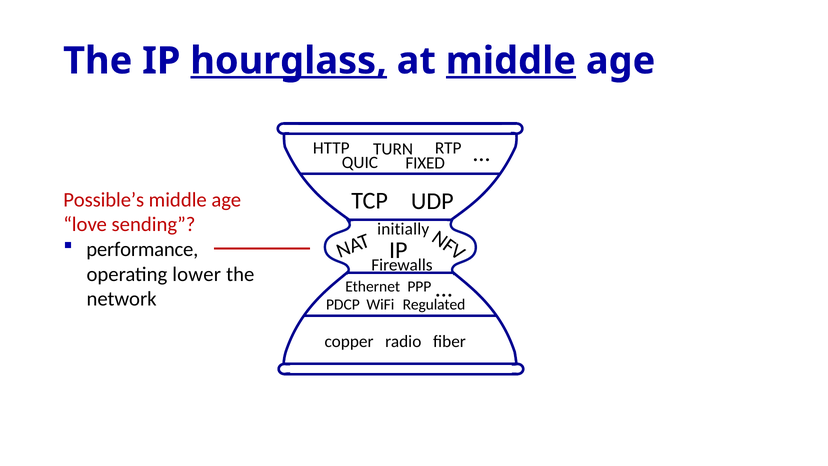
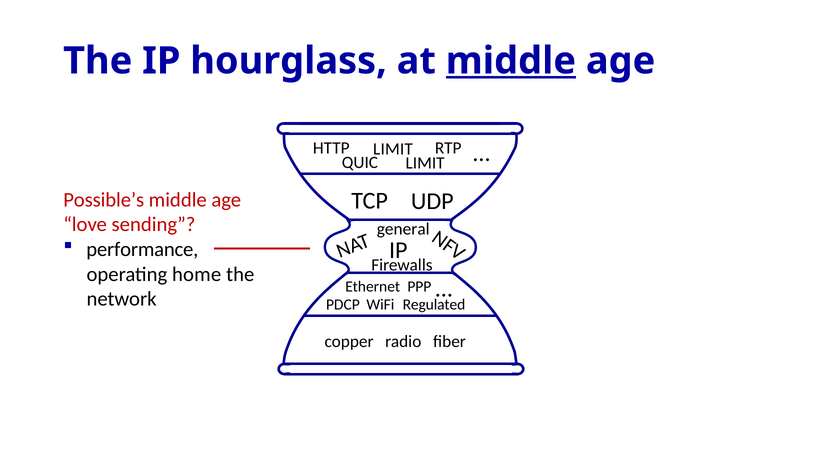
hourglass underline: present -> none (289, 61)
HTTP TURN: TURN -> LIMIT (393, 149)
QUIC FIXED: FIXED -> LIMIT (425, 163)
initially: initially -> general (403, 229)
lower: lower -> home (197, 274)
